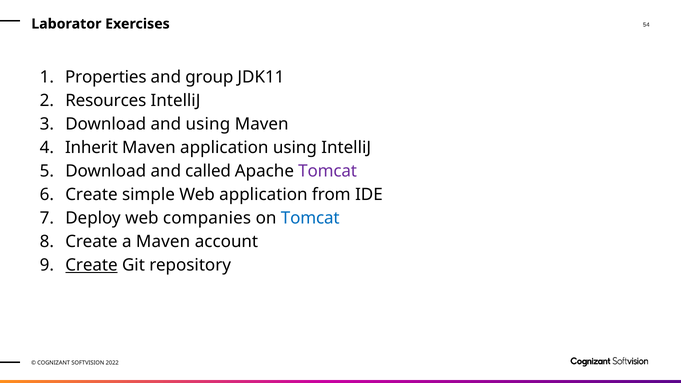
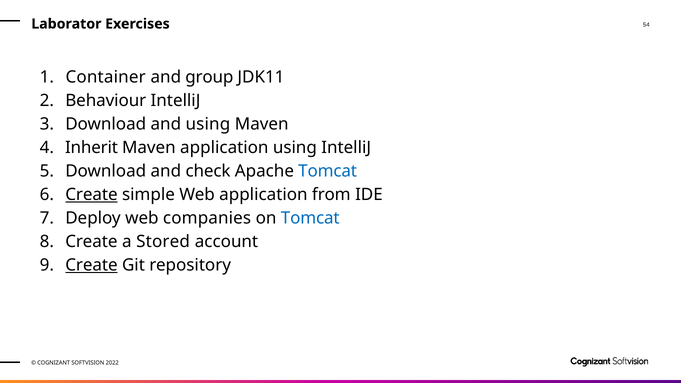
Properties: Properties -> Container (106, 77)
Resources: Resources -> Behaviour (106, 101)
called: called -> check (208, 171)
Tomcat colour: purple -> blue (328, 171)
Create underline: none -> present (91, 195)
a Maven: Maven -> Stored (163, 242)
